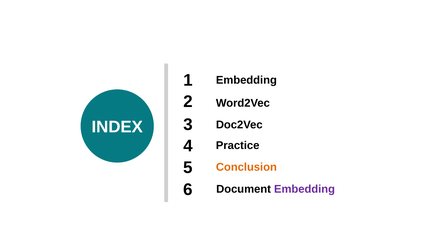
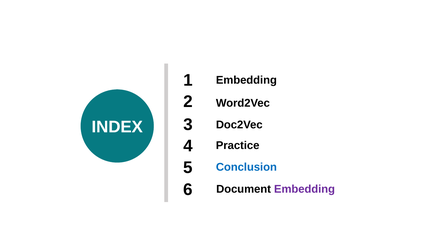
Conclusion colour: orange -> blue (246, 167)
